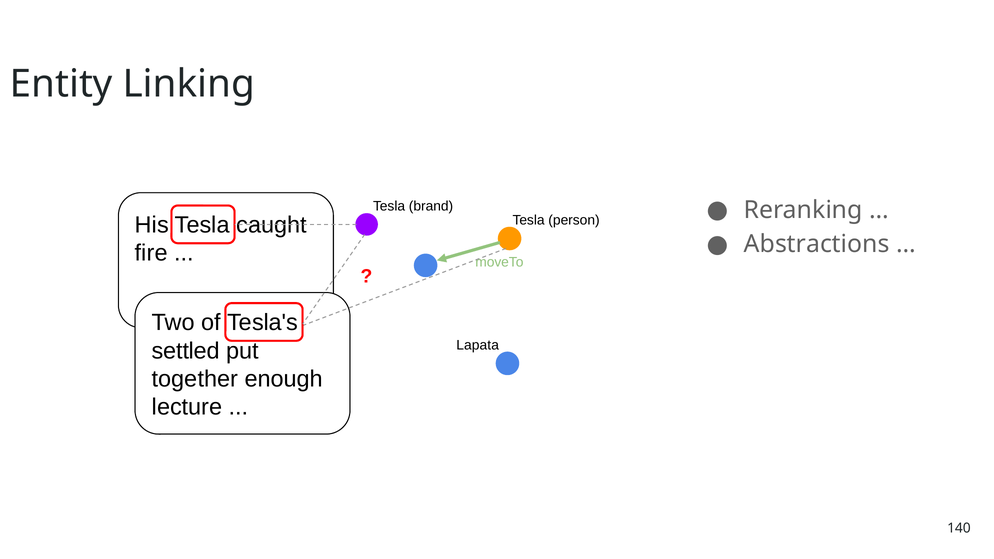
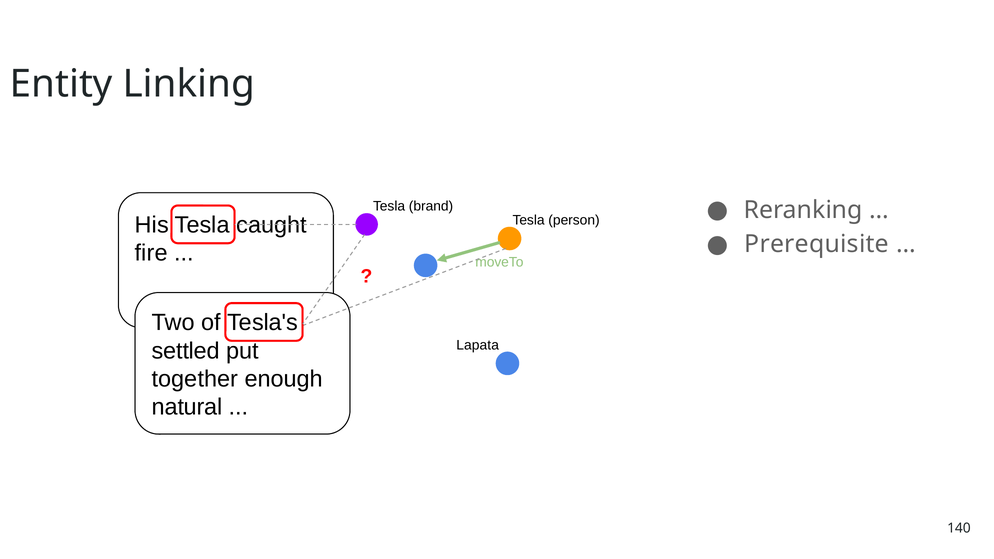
Abstractions: Abstractions -> Prerequisite (817, 244)
lecture: lecture -> natural (187, 407)
